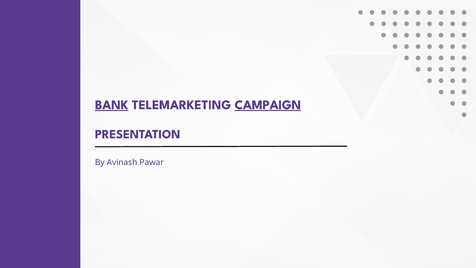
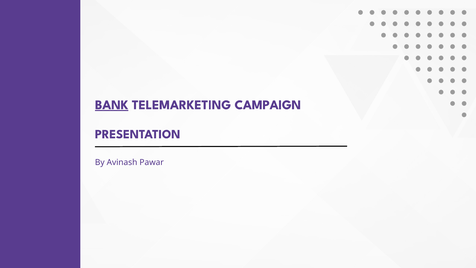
CAMPAIGN underline: present -> none (268, 105)
